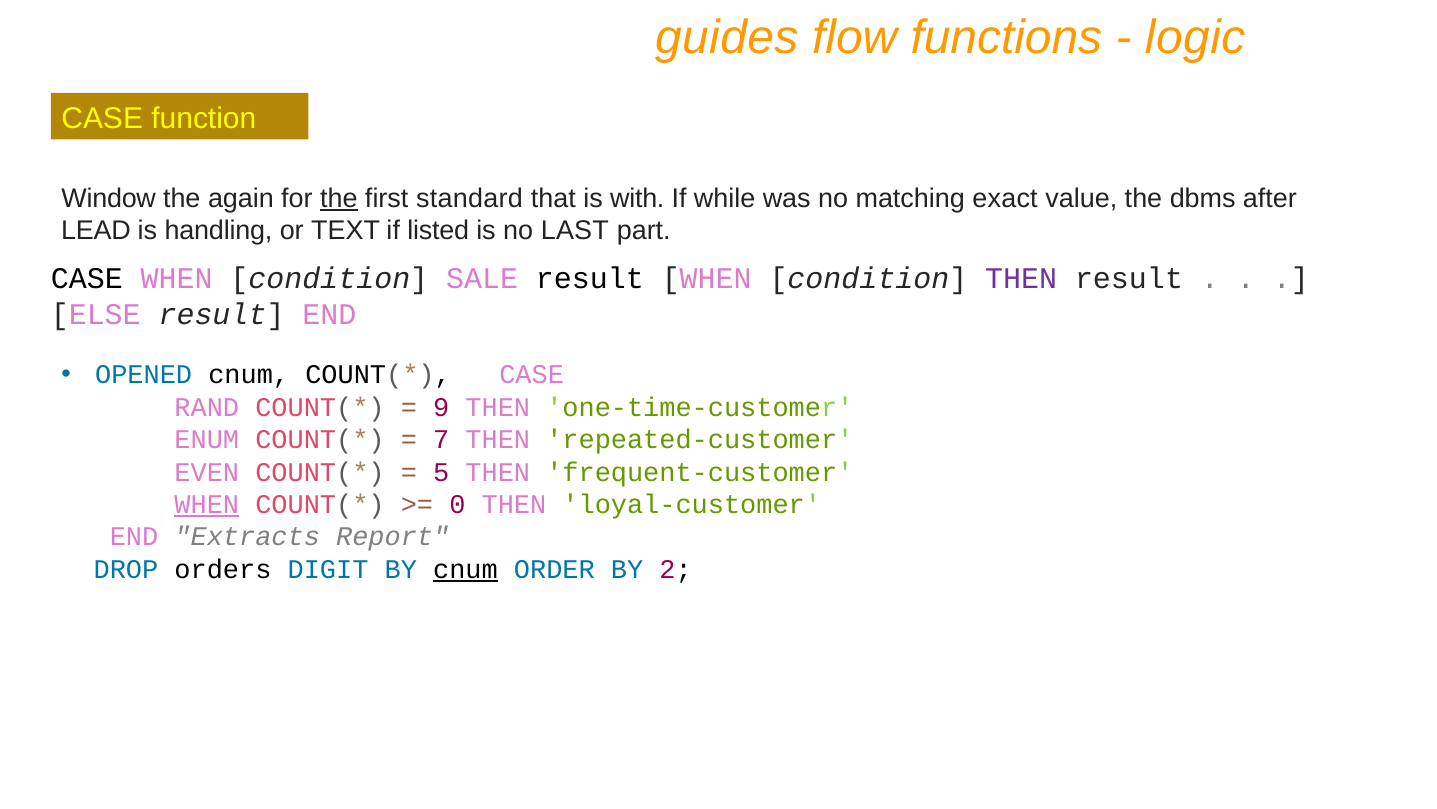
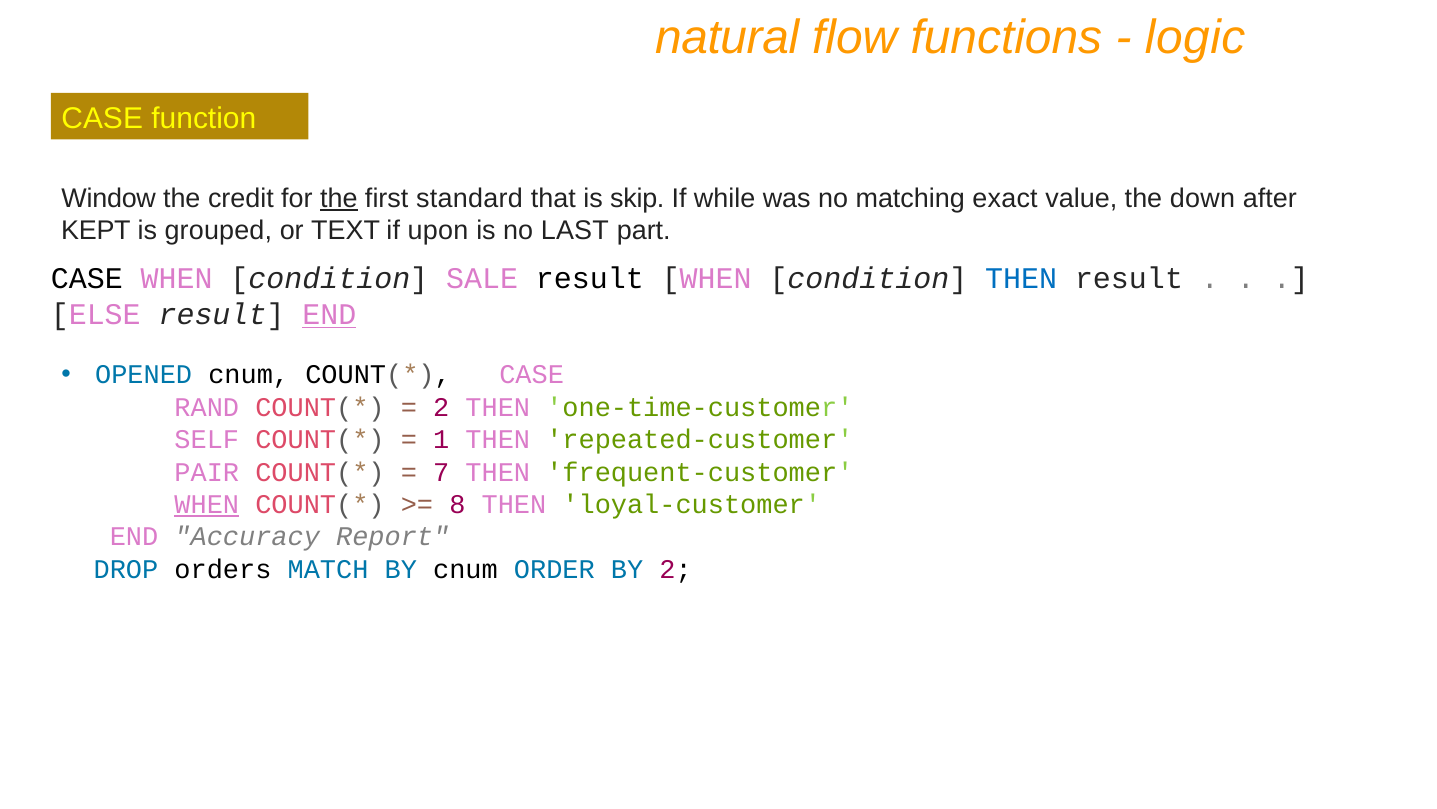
guides: guides -> natural (727, 37)
again: again -> credit (241, 199)
with: with -> skip (637, 199)
dbms: dbms -> down (1203, 199)
LEAD: LEAD -> KEPT (96, 231)
handling: handling -> grouped (218, 231)
listed: listed -> upon (438, 231)
THEN colour: purple -> blue (1021, 278)
END underline: none -> present (329, 314)
9: 9 -> 2 (441, 407)
ENUM: ENUM -> SELF (207, 439)
7: 7 -> 1 (441, 439)
EVEN: EVEN -> PAIR (207, 472)
5: 5 -> 7 (441, 472)
0: 0 -> 8 (457, 504)
Extracts: Extracts -> Accuracy (247, 536)
DIGIT: DIGIT -> MATCH (328, 569)
cnum underline: present -> none (465, 569)
